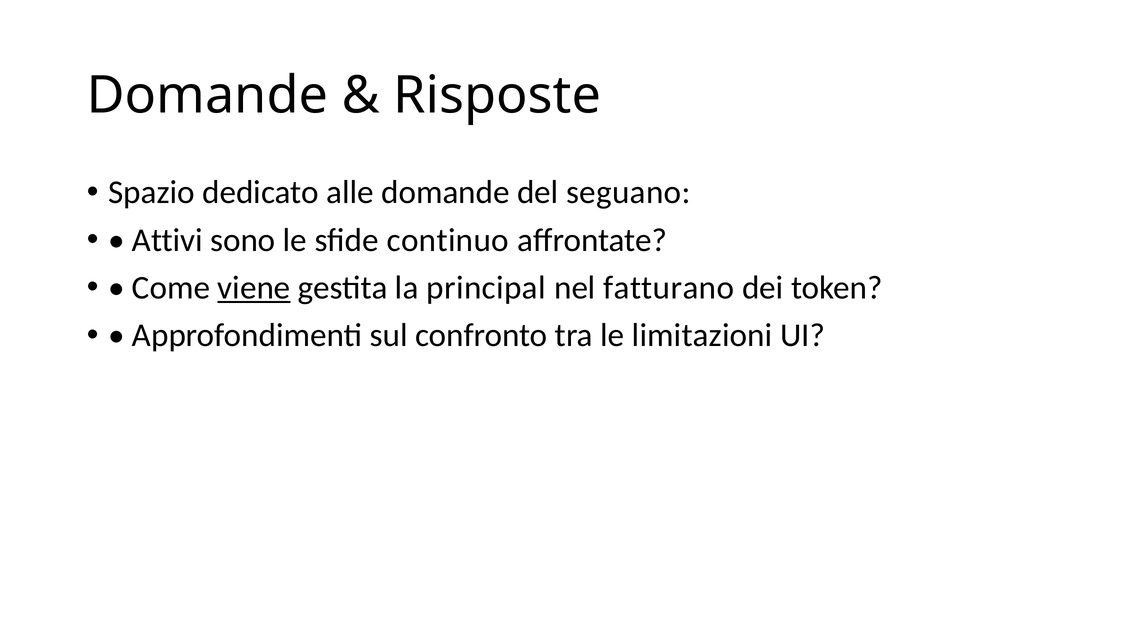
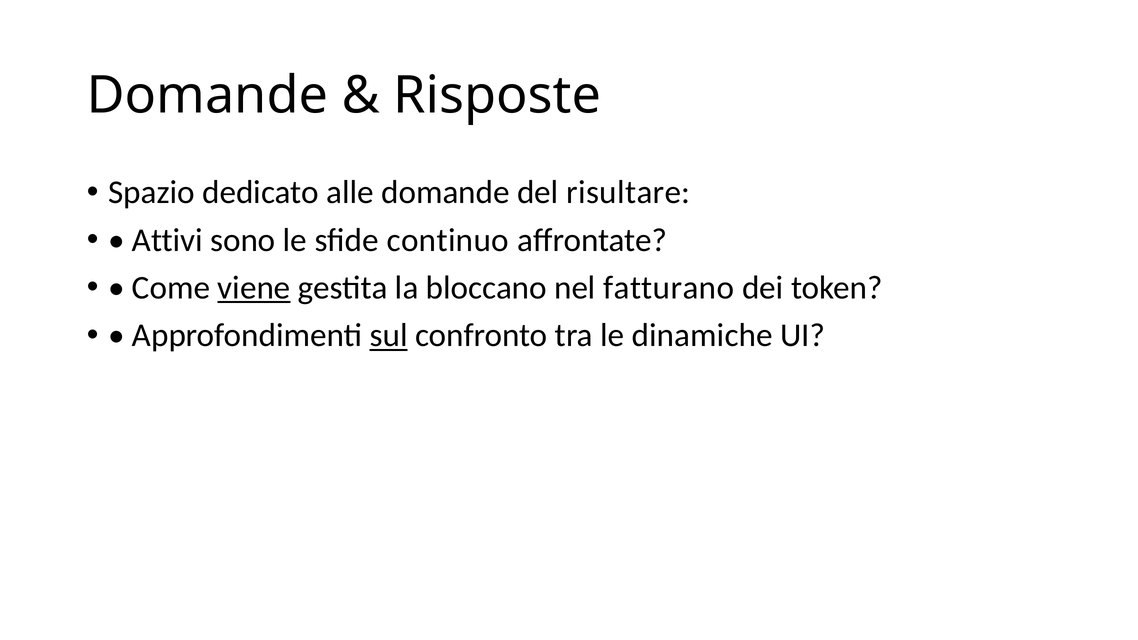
seguano: seguano -> risultare (628, 192)
principal: principal -> bloccano (486, 288)
sul underline: none -> present (389, 336)
limitazioni: limitazioni -> dinamiche (702, 336)
